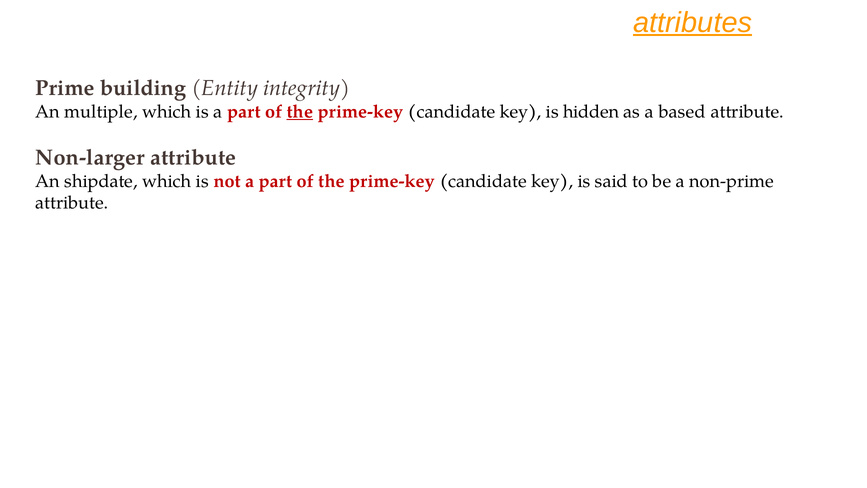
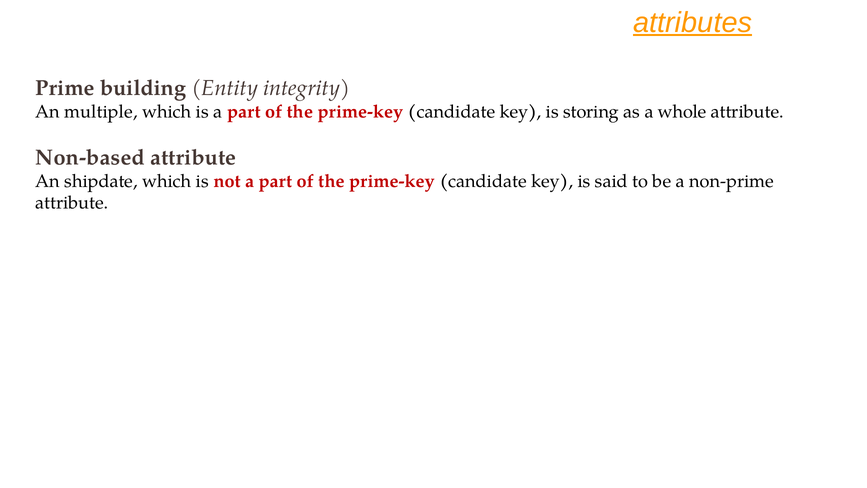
the underline: present -> none (300, 112)
hidden: hidden -> storing (591, 112)
based: based -> whole (682, 112)
Non-larger: Non-larger -> Non-based (90, 158)
